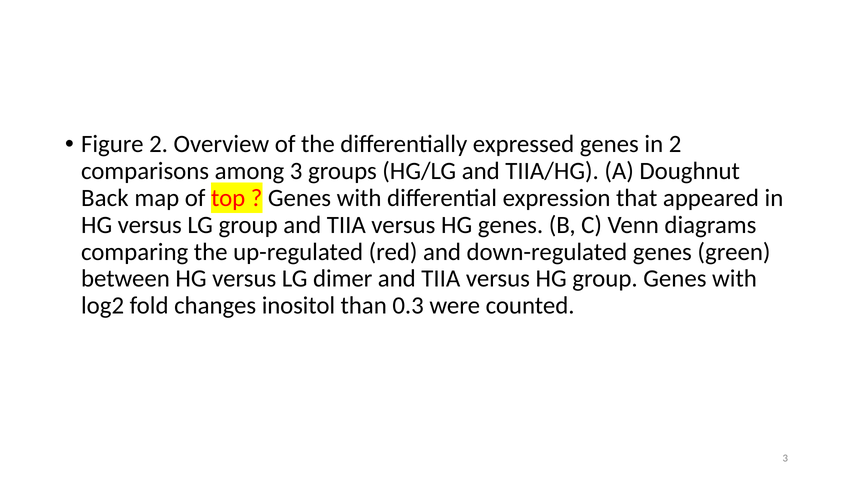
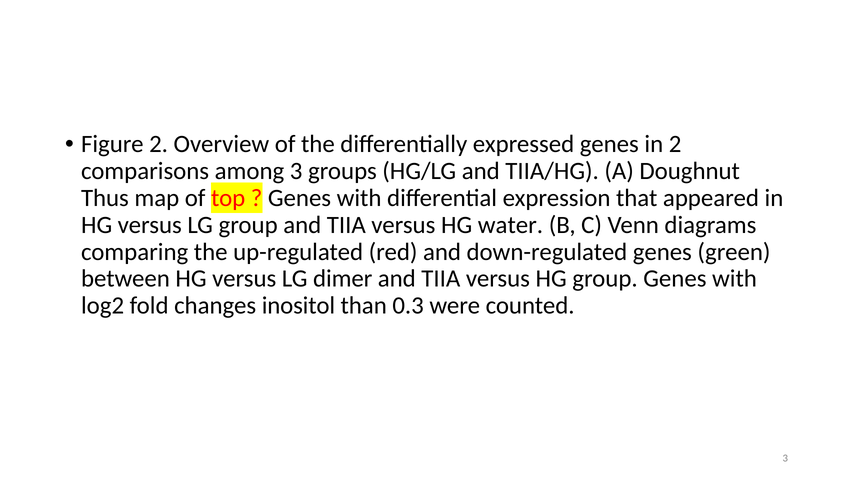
Back: Back -> Thus (105, 198)
HG genes: genes -> water (510, 225)
